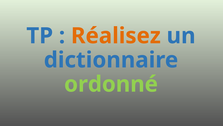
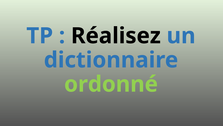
Réalisez colour: orange -> black (116, 36)
